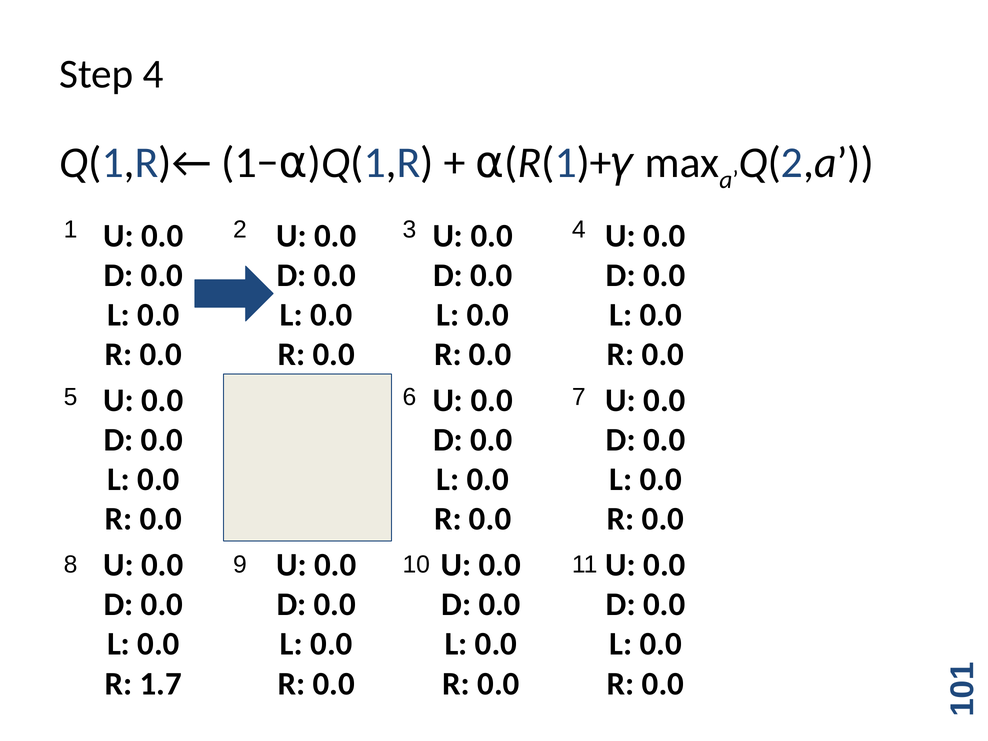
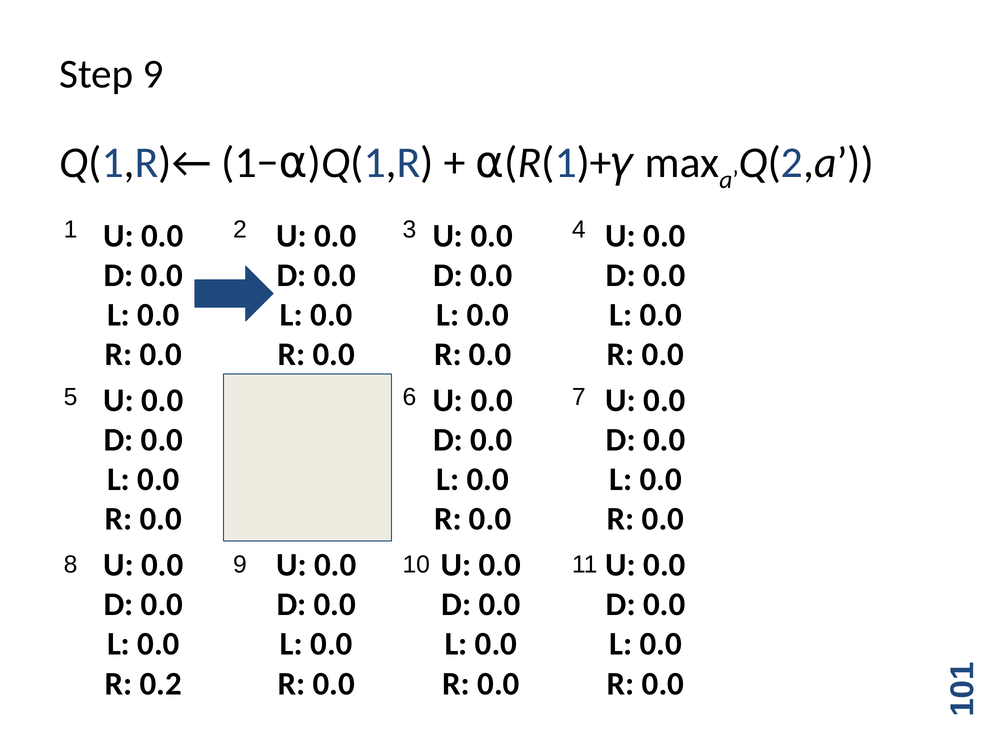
Step 4: 4 -> 9 (153, 74)
1.7: 1.7 -> 0.2 (161, 684)
